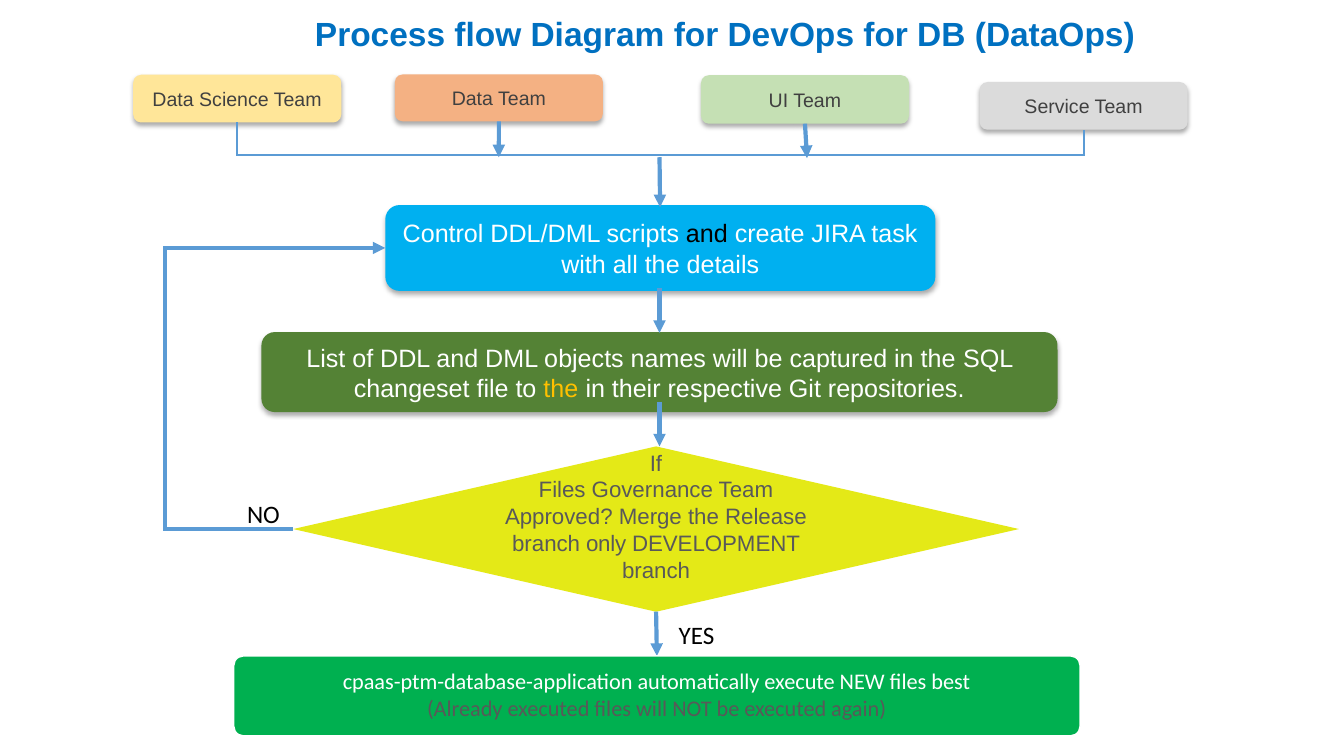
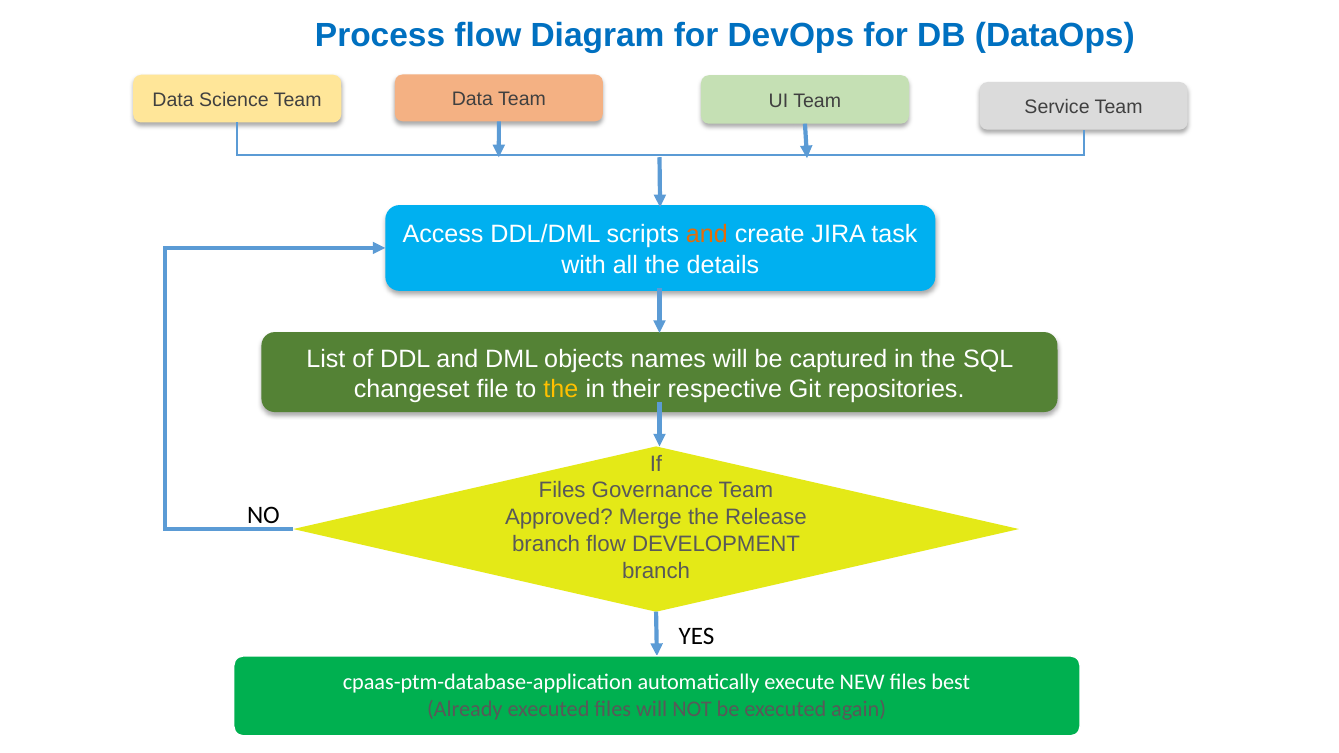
Control: Control -> Access (443, 235)
and colour: black -> orange (707, 235)
branch only: only -> flow (606, 544)
